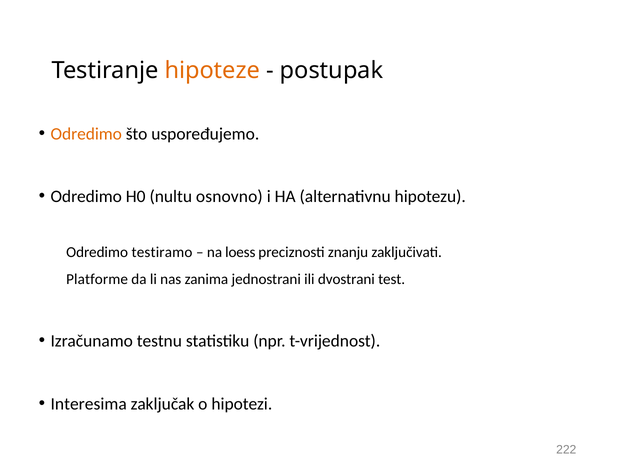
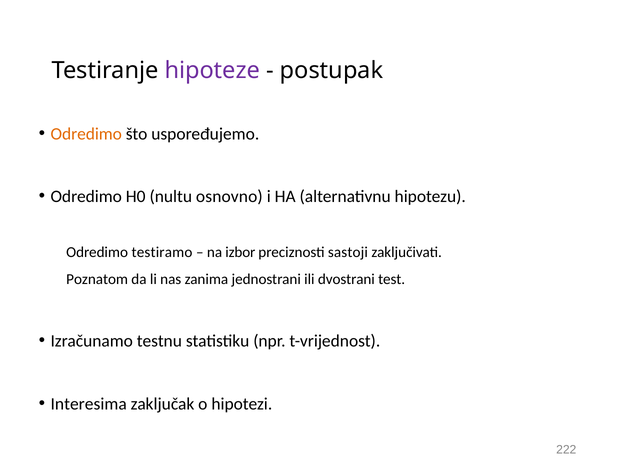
hipoteze colour: orange -> purple (212, 70)
loess: loess -> izbor (240, 252)
znanju: znanju -> sastoji (348, 252)
Platforme: Platforme -> Poznatom (97, 279)
